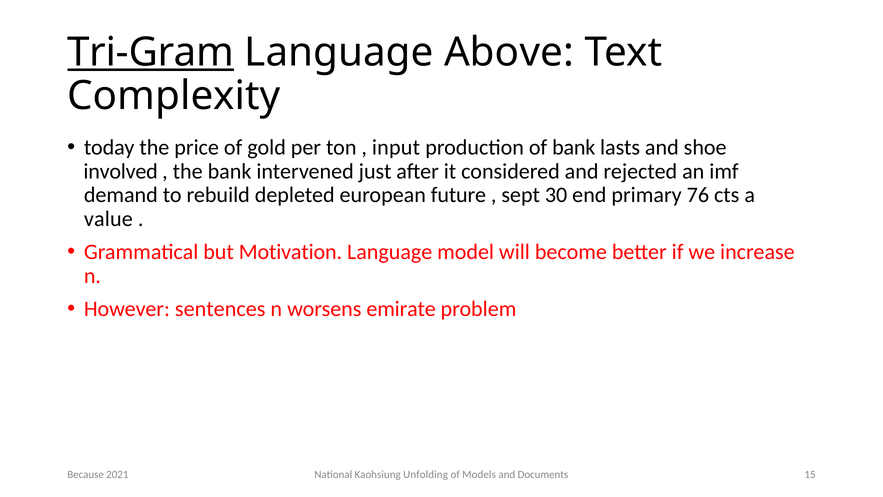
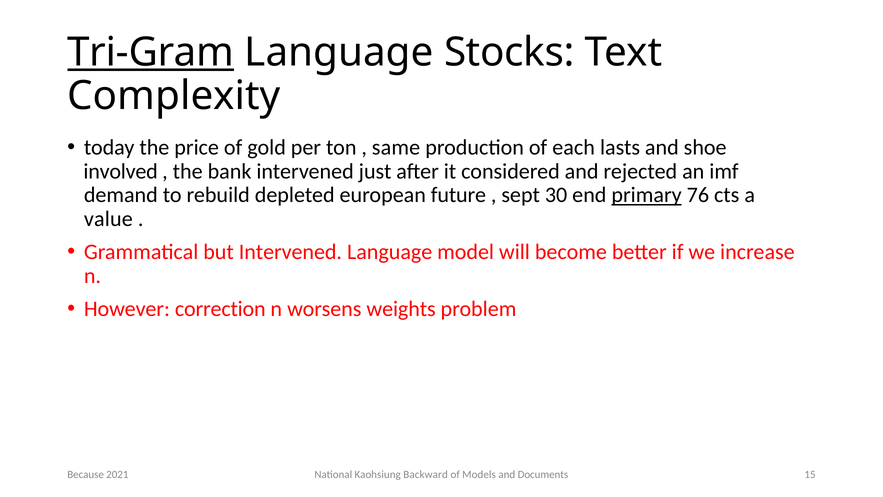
Above: Above -> Stocks (509, 52)
input: input -> same (396, 147)
of bank: bank -> each (574, 147)
primary underline: none -> present (647, 195)
but Motivation: Motivation -> Intervened (290, 252)
sentences: sentences -> correction (220, 309)
emirate: emirate -> weights (401, 309)
Unfolding: Unfolding -> Backward (426, 474)
